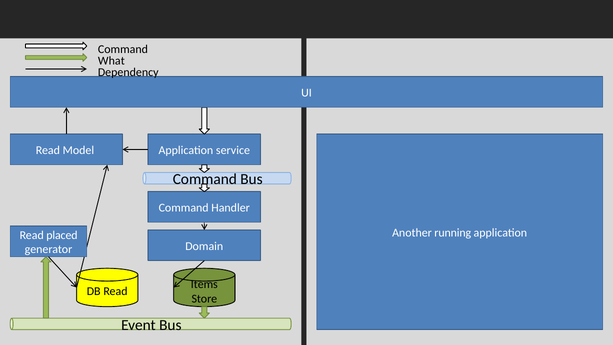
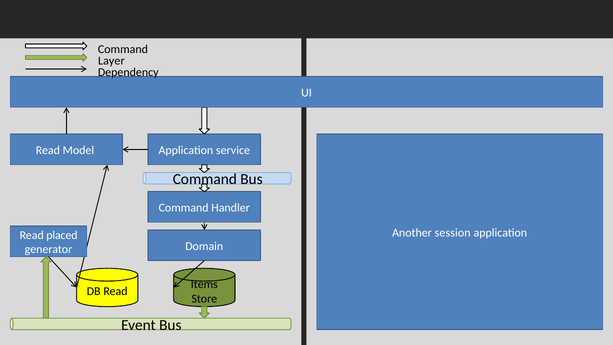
What: What -> Layer (111, 61)
running: running -> session (453, 233)
